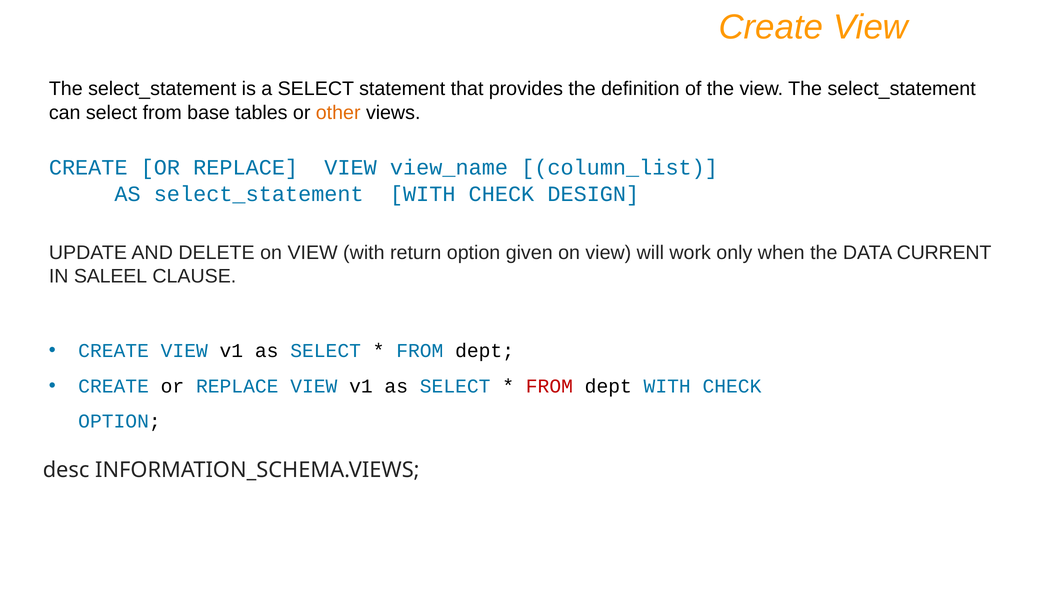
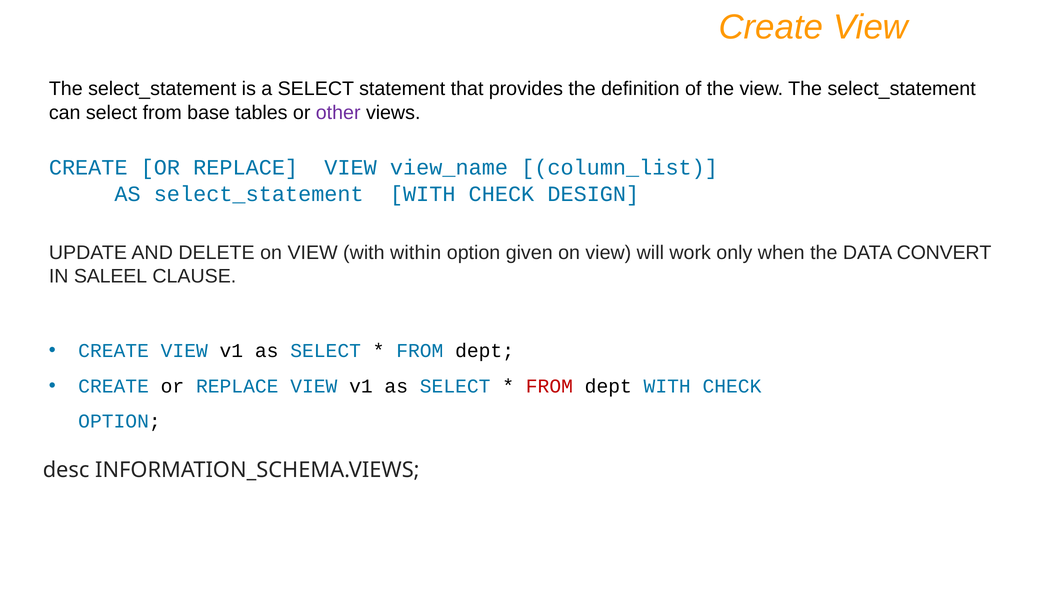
other colour: orange -> purple (338, 113)
return: return -> within (416, 253)
CURRENT: CURRENT -> CONVERT (944, 253)
